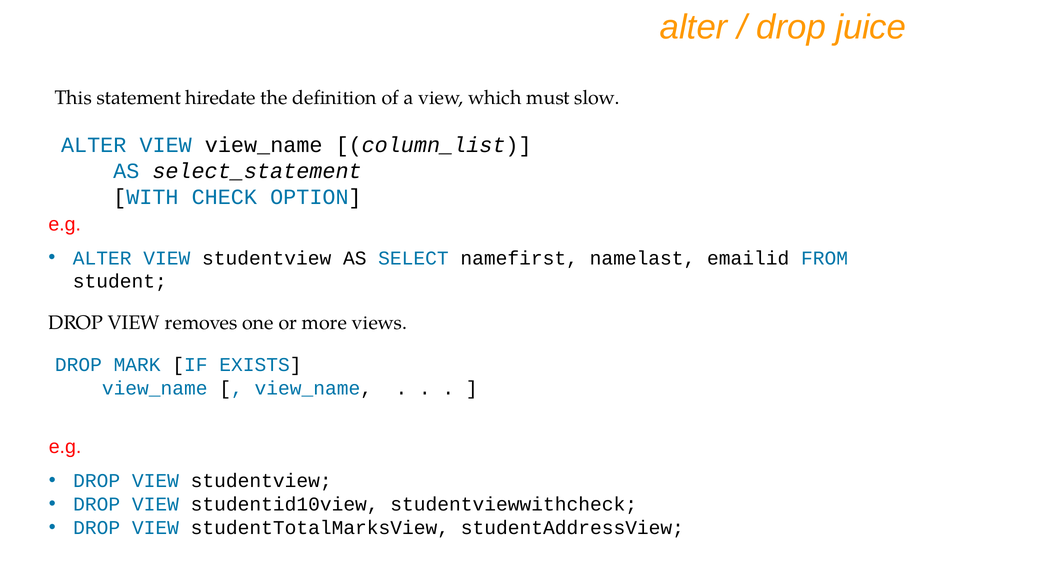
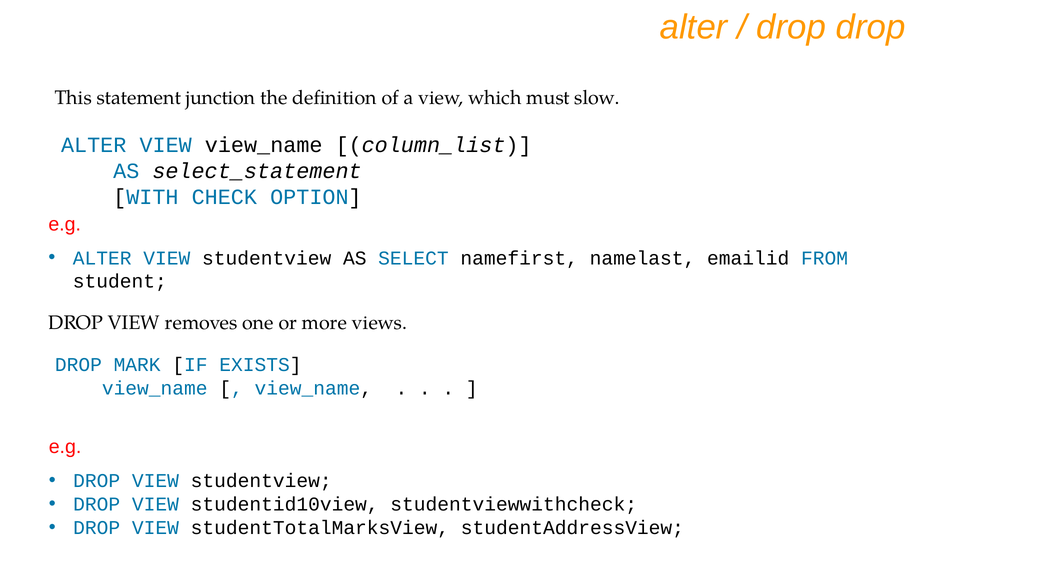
drop juice: juice -> drop (871, 27)
hiredate: hiredate -> junction (221, 98)
